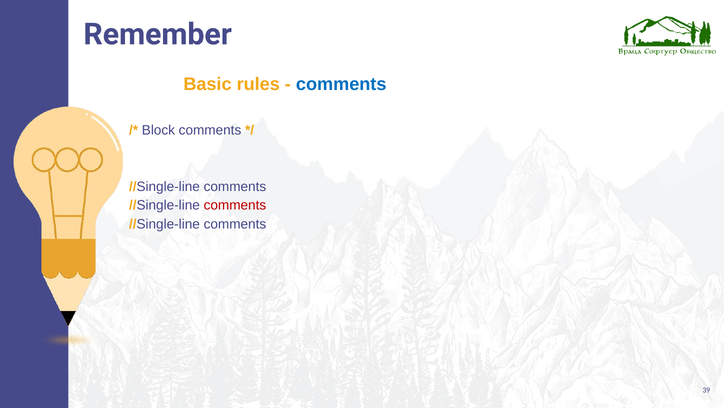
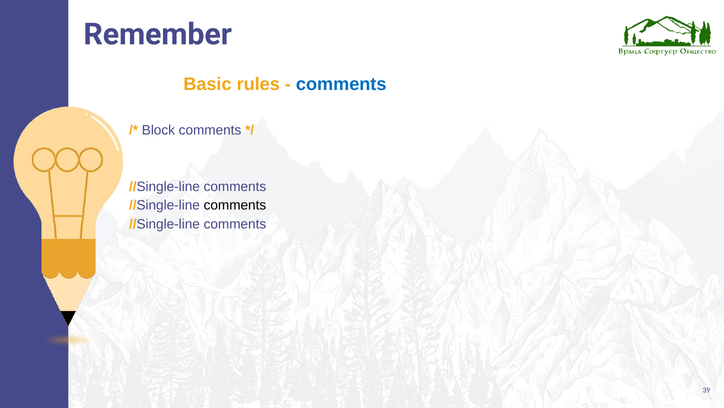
comments colour: red -> black (235, 205)
